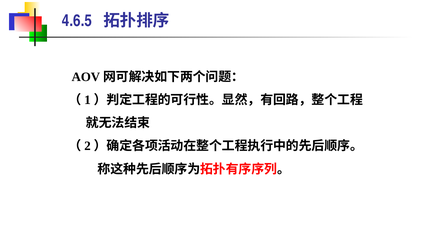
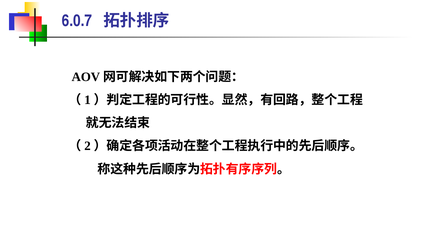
4.6.5: 4.6.5 -> 6.0.7 (77, 21)
